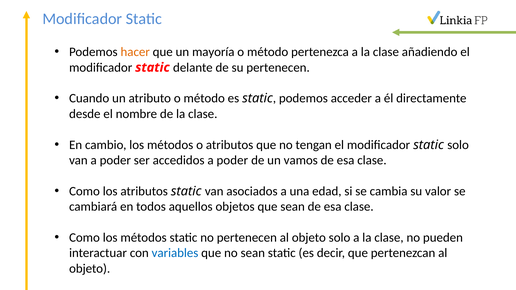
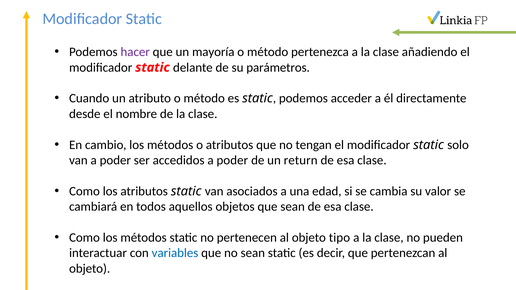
hacer colour: orange -> purple (135, 52)
su pertenecen: pertenecen -> parámetros (278, 68)
vamos: vamos -> return (301, 160)
objeto solo: solo -> tipo (339, 238)
